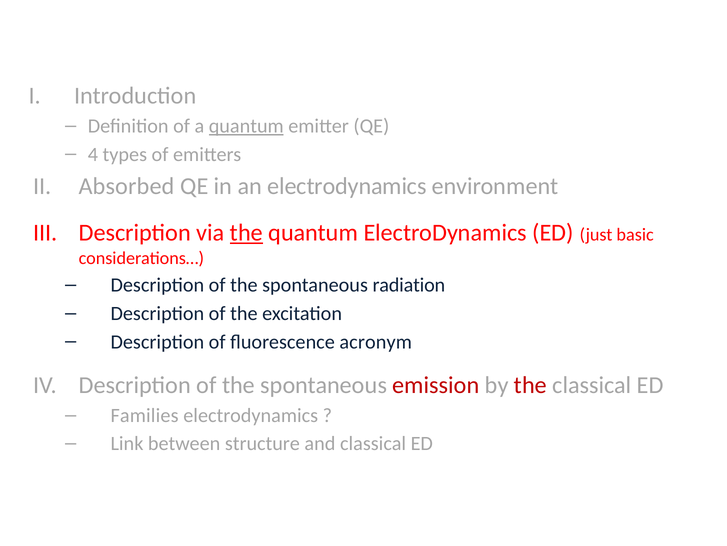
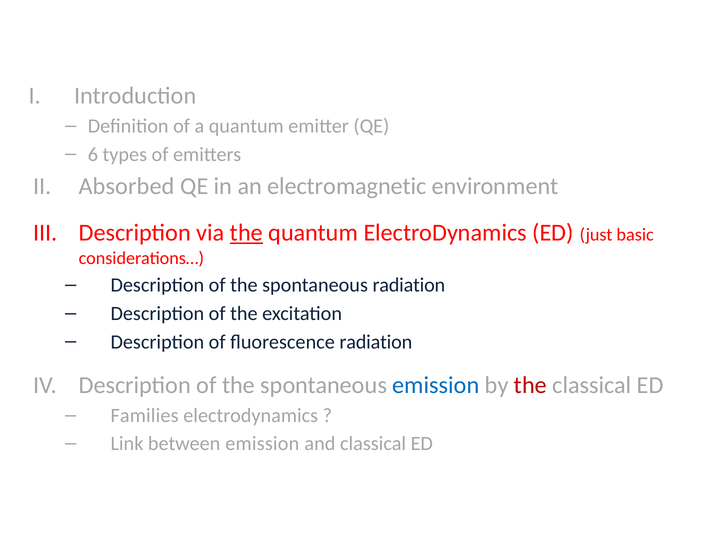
quantum underline: present -> none (246, 126)
4: 4 -> 6 (93, 154)
an electrodynamics: electrodynamics -> electromagnetic (347, 186)
fluorescence acronym: acronym -> radiation (376, 341)
emission colour: red -> blue (436, 384)
between structure: structure -> emission (262, 443)
